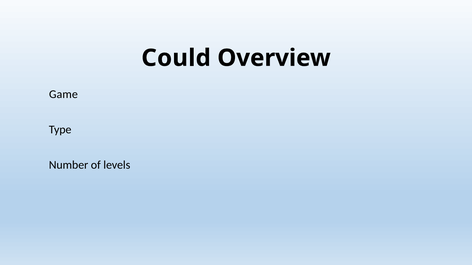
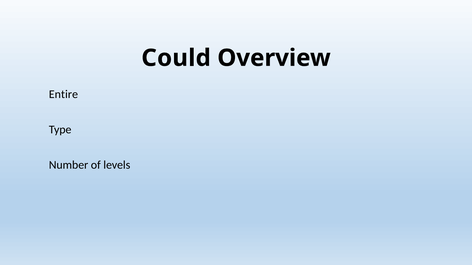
Game: Game -> Entire (63, 94)
